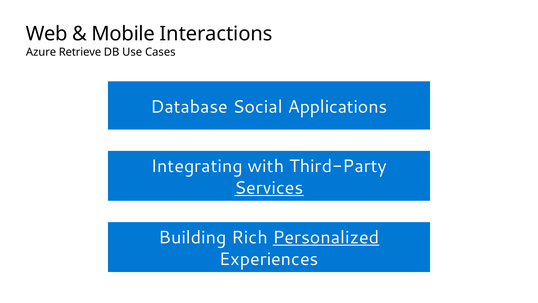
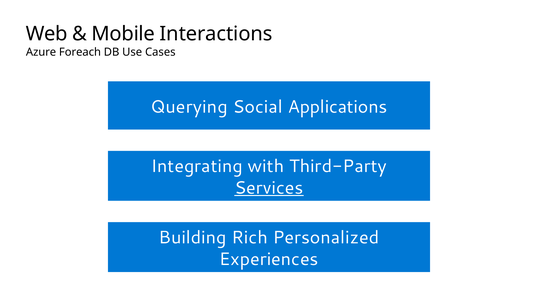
Retrieve: Retrieve -> Foreach (80, 52)
Database: Database -> Querying (189, 107)
Personalized underline: present -> none (326, 237)
